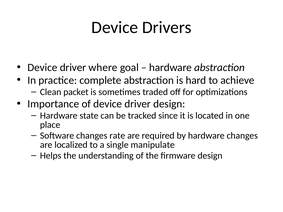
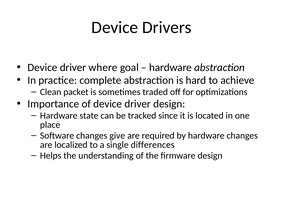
rate: rate -> give (117, 136)
manipulate: manipulate -> differences (153, 145)
